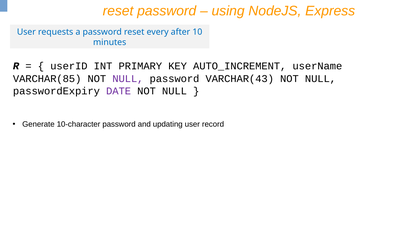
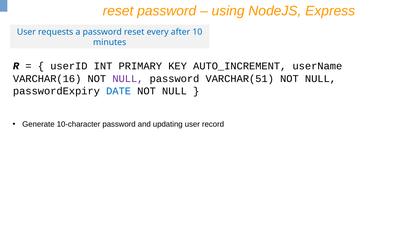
VARCHAR(85: VARCHAR(85 -> VARCHAR(16 (47, 79)
VARCHAR(43: VARCHAR(43 -> VARCHAR(51 (240, 79)
DATE colour: purple -> blue (119, 91)
